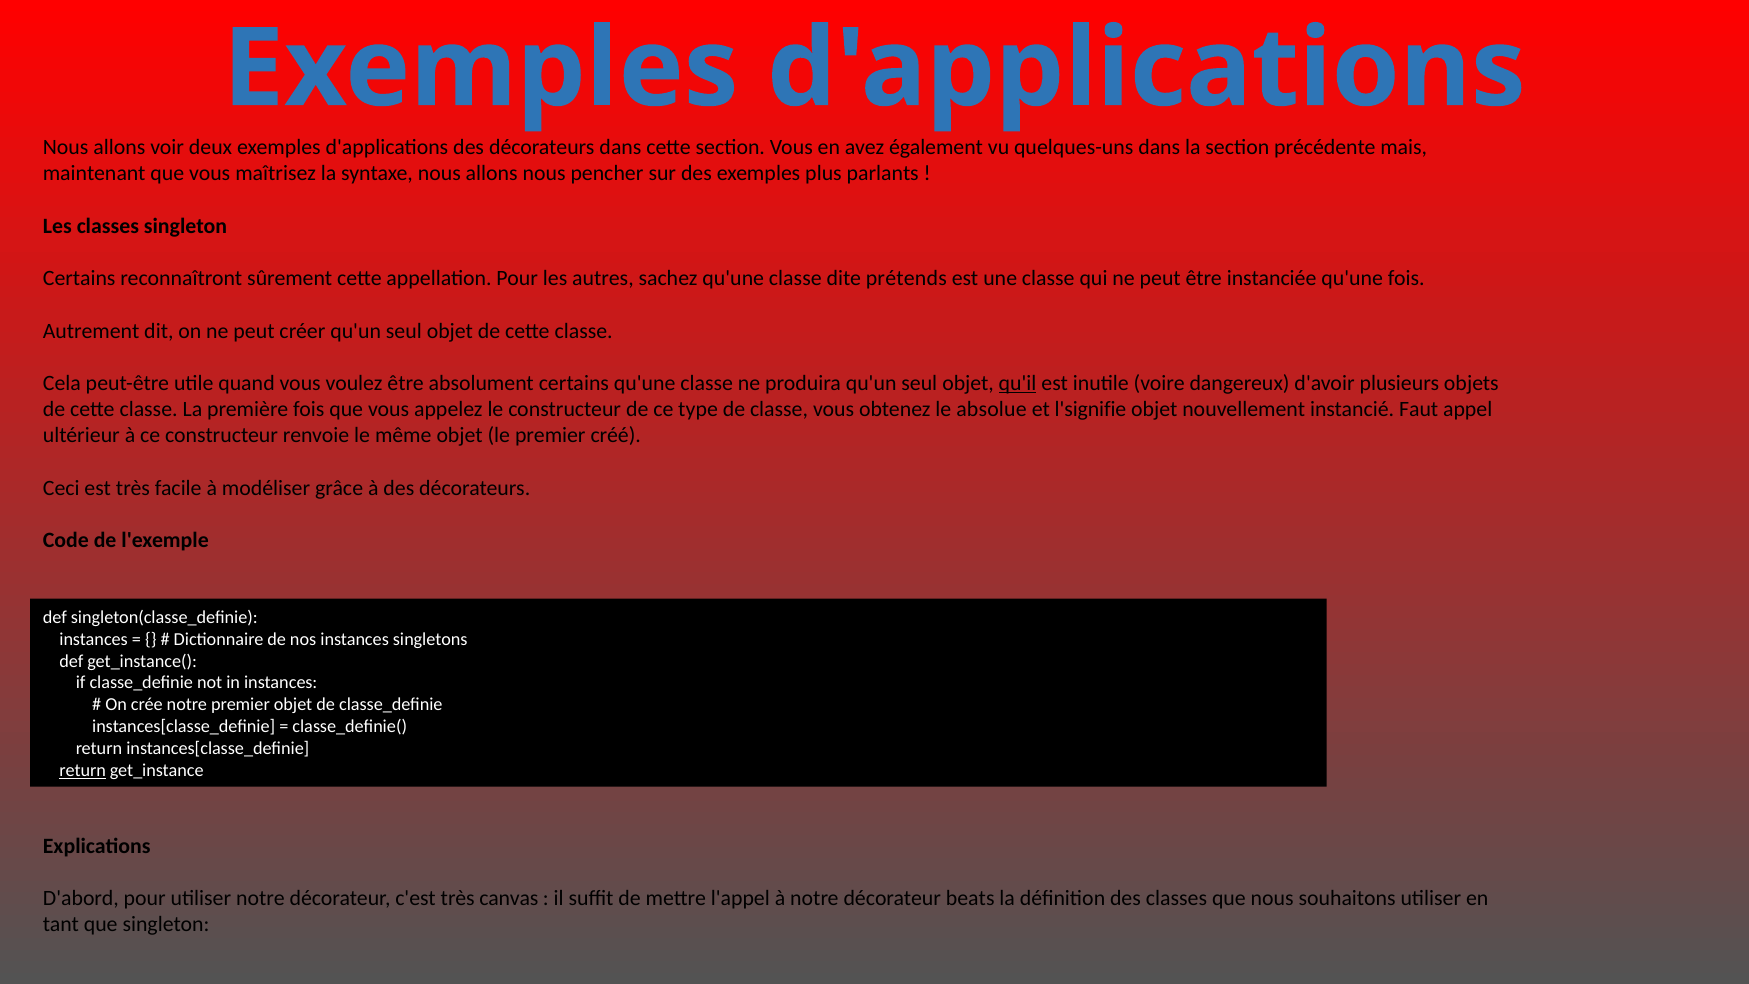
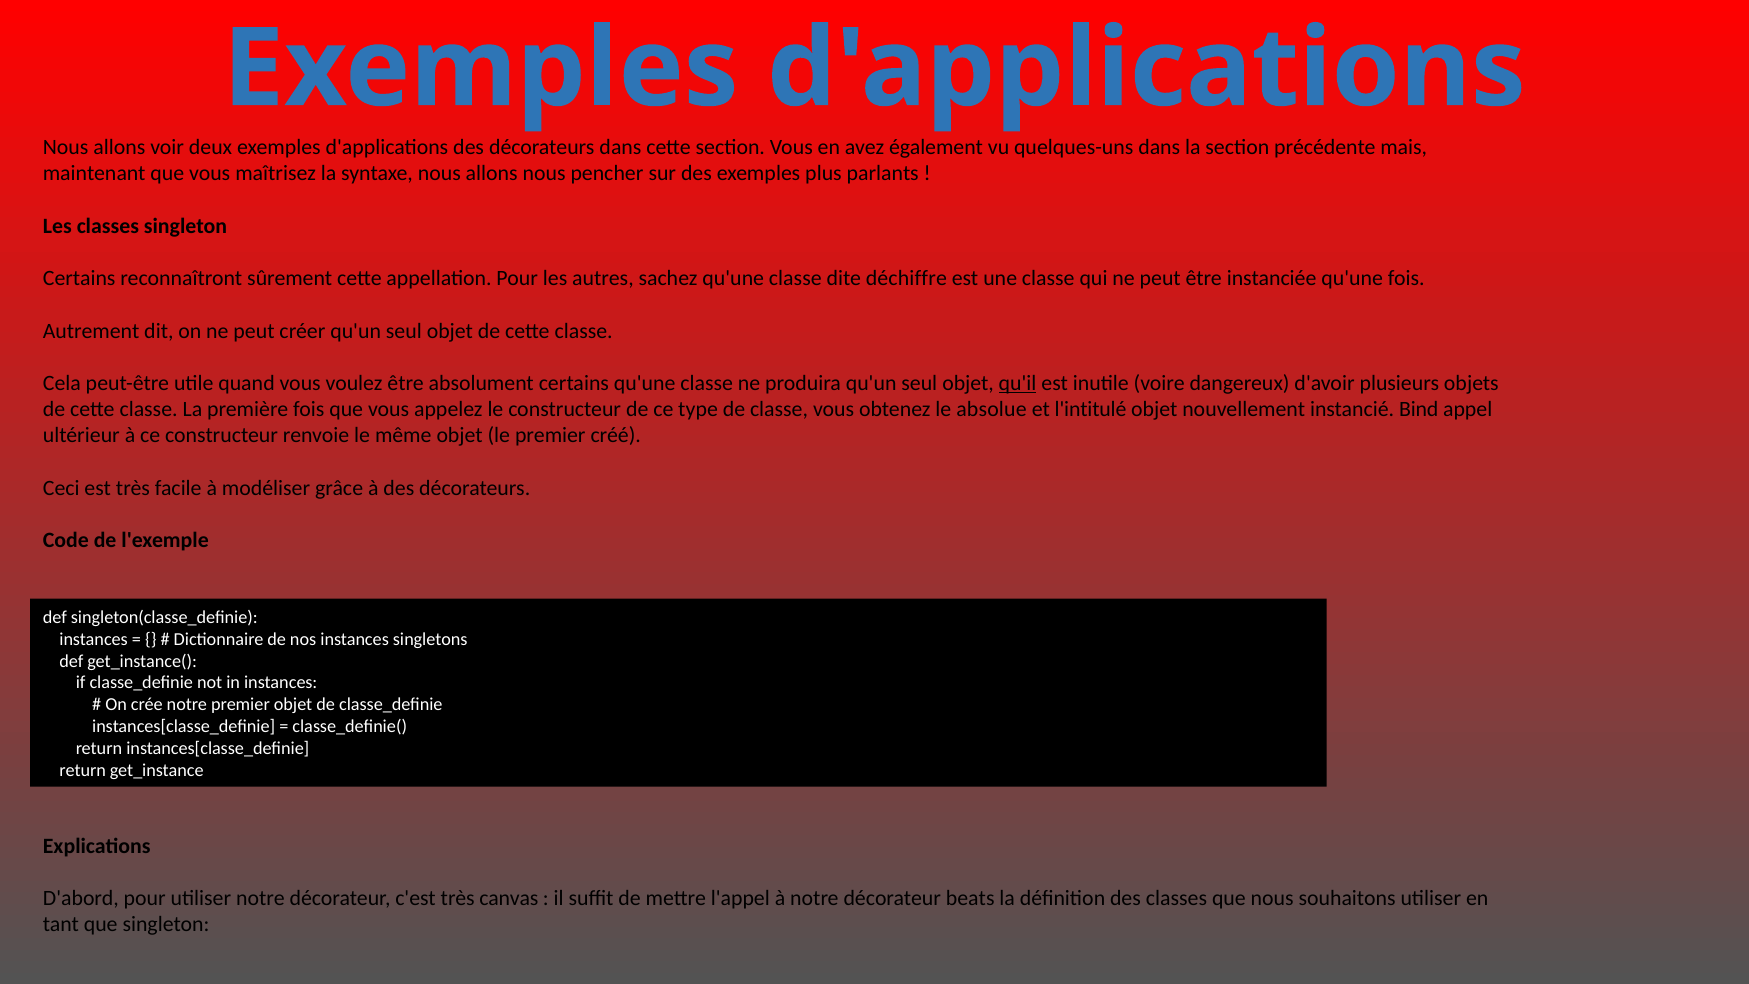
prétends: prétends -> déchiffre (906, 278)
l'signifie: l'signifie -> l'intitulé (1091, 409)
Faut: Faut -> Bind (1419, 409)
return underline: present -> none (83, 770)
